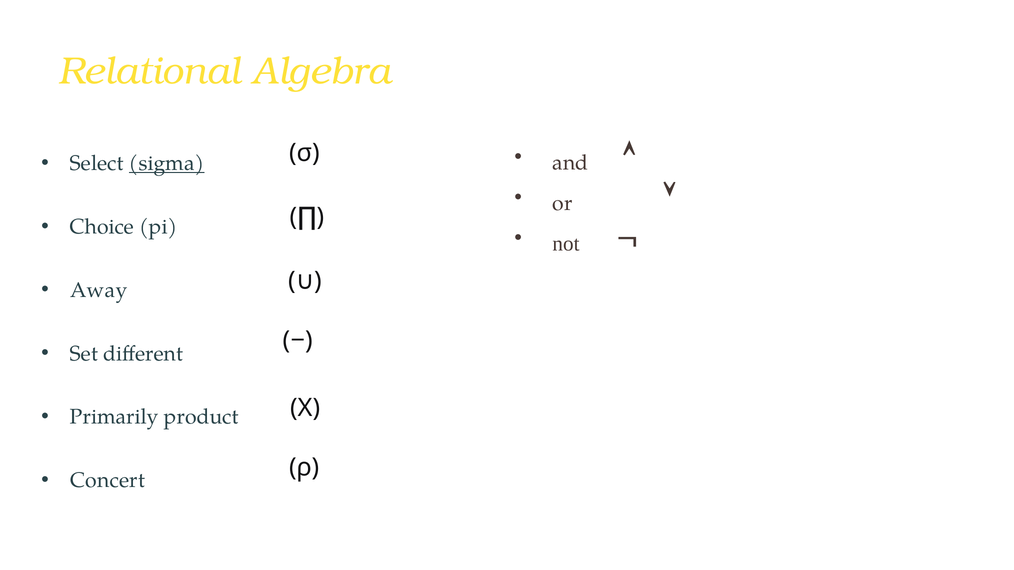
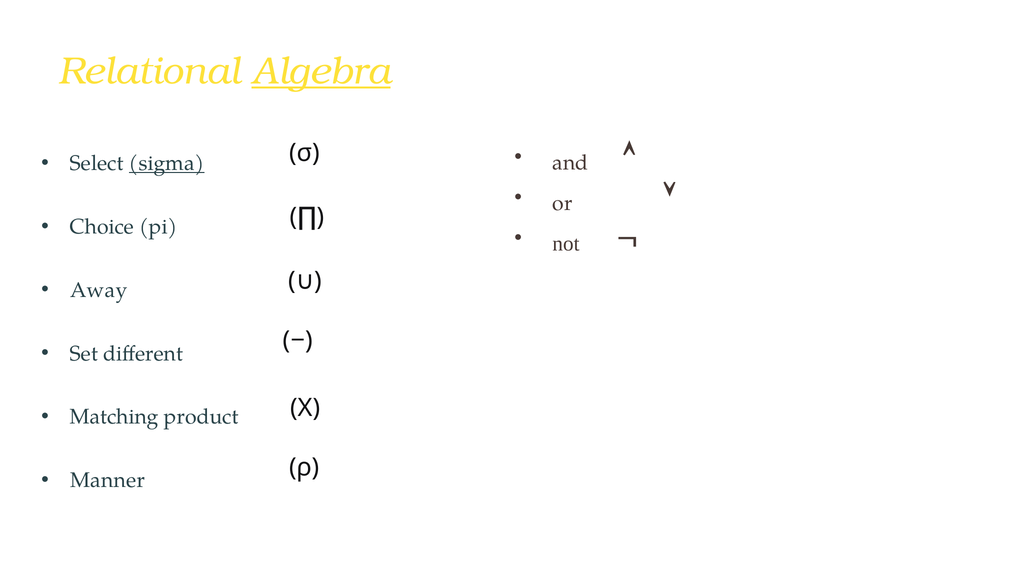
Algebra underline: none -> present (321, 71)
Primarily: Primarily -> Matching (114, 417)
Concert: Concert -> Manner (108, 481)
